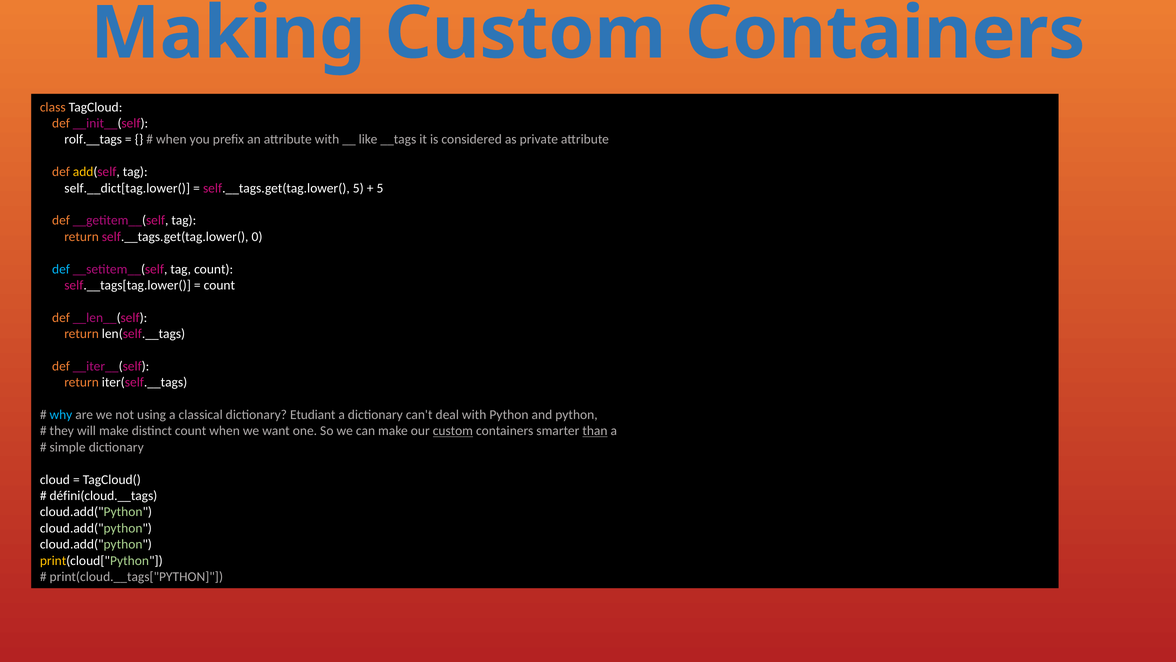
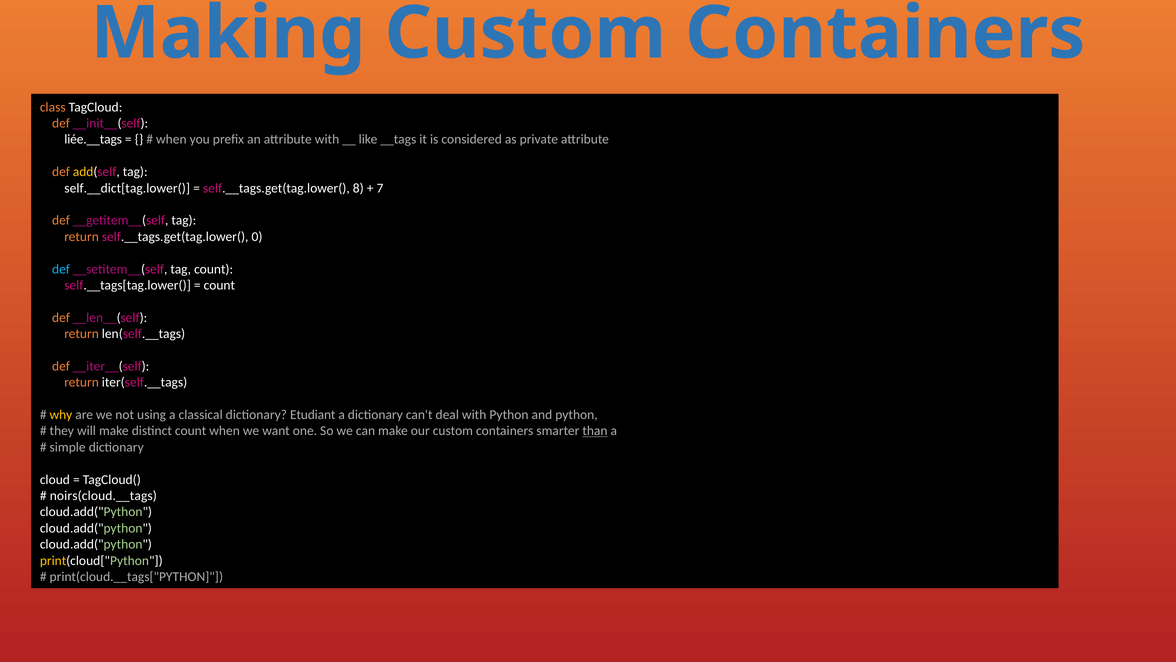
rolf.__tags: rolf.__tags -> liée.__tags (93, 139)
self.__tags.get(tag.lower( 5: 5 -> 8 (358, 188)
5: 5 -> 7 (380, 188)
why colour: light blue -> yellow (61, 414)
custom underline: present -> none (453, 431)
défini(cloud.__tags: défini(cloud.__tags -> noirs(cloud.__tags (103, 495)
